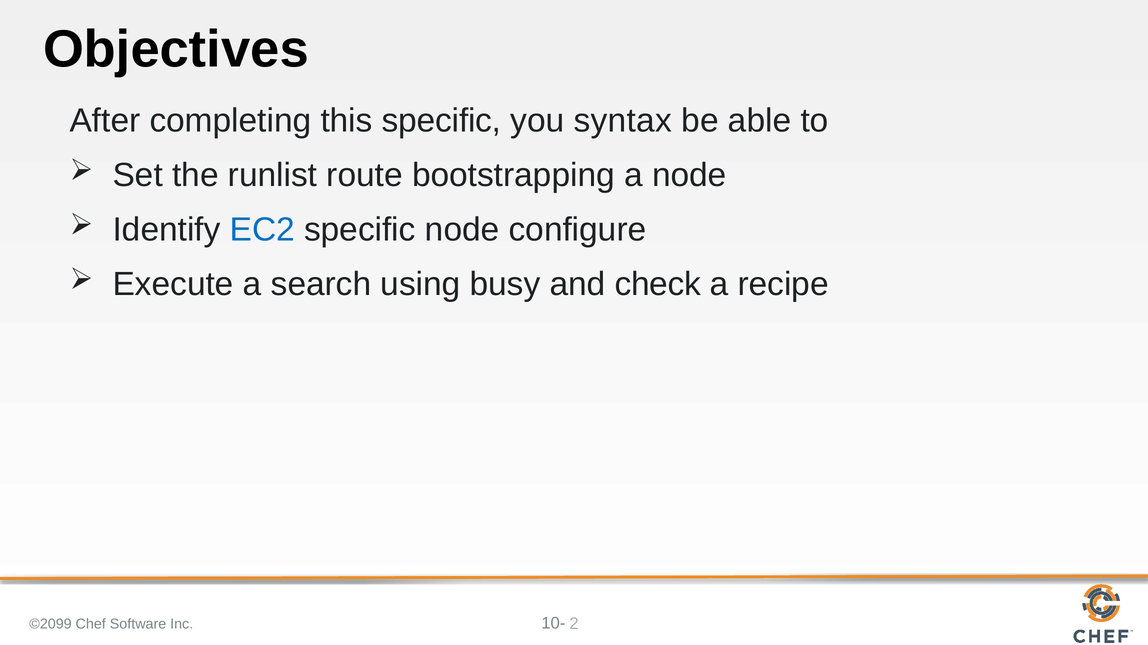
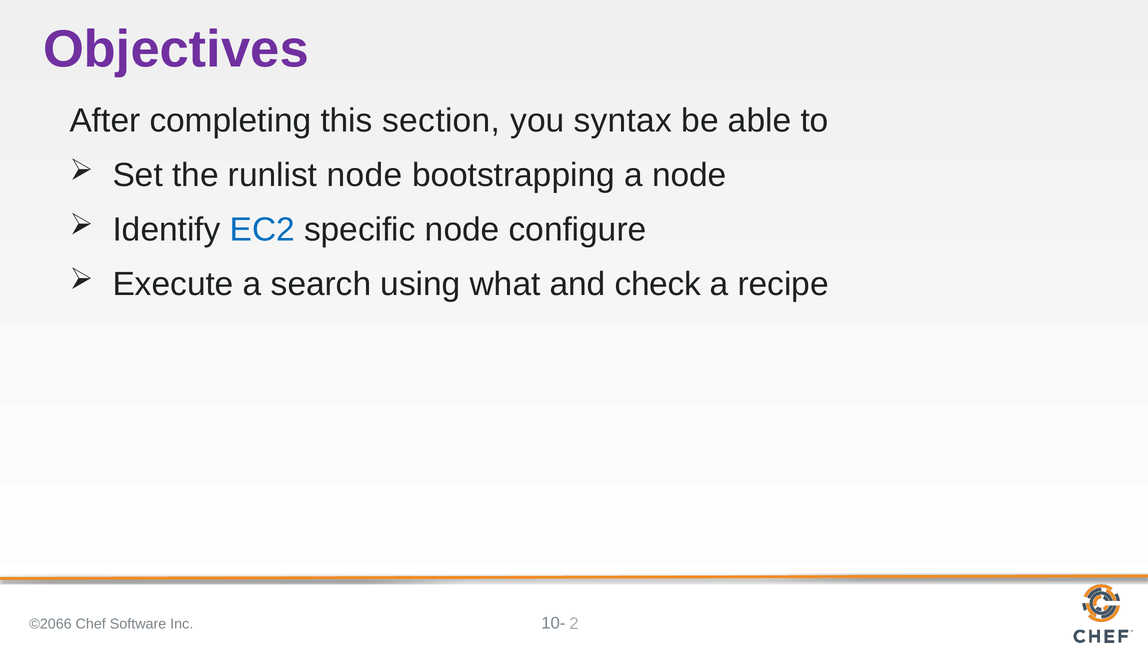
Objectives colour: black -> purple (176, 50)
this specific: specific -> section (441, 121)
runlist route: route -> node (364, 176)
busy: busy -> what (505, 285)
©2099: ©2099 -> ©2066 (51, 625)
